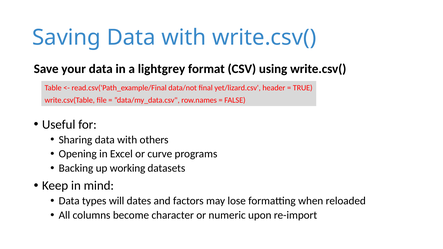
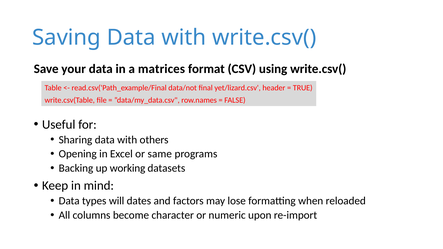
lightgrey: lightgrey -> matrices (161, 69)
curve: curve -> same (160, 154)
